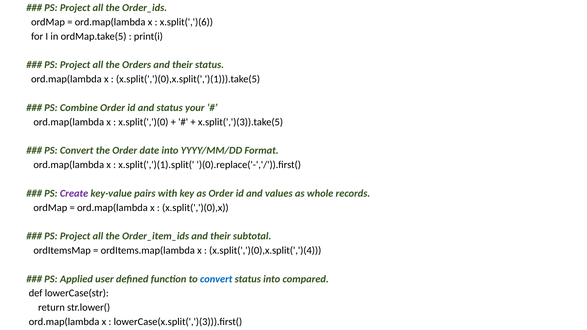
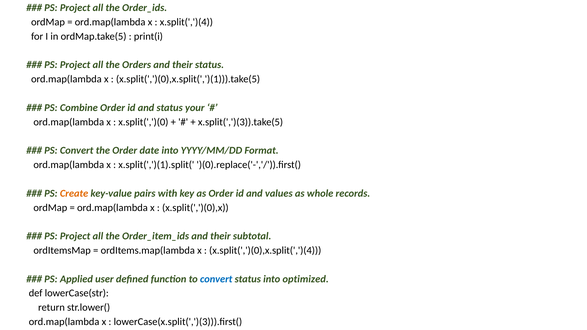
x.split(',')(6: x.split(',')(6 -> x.split(',')(4 (186, 22)
Create colour: purple -> orange (74, 193)
compared: compared -> optimized (306, 279)
